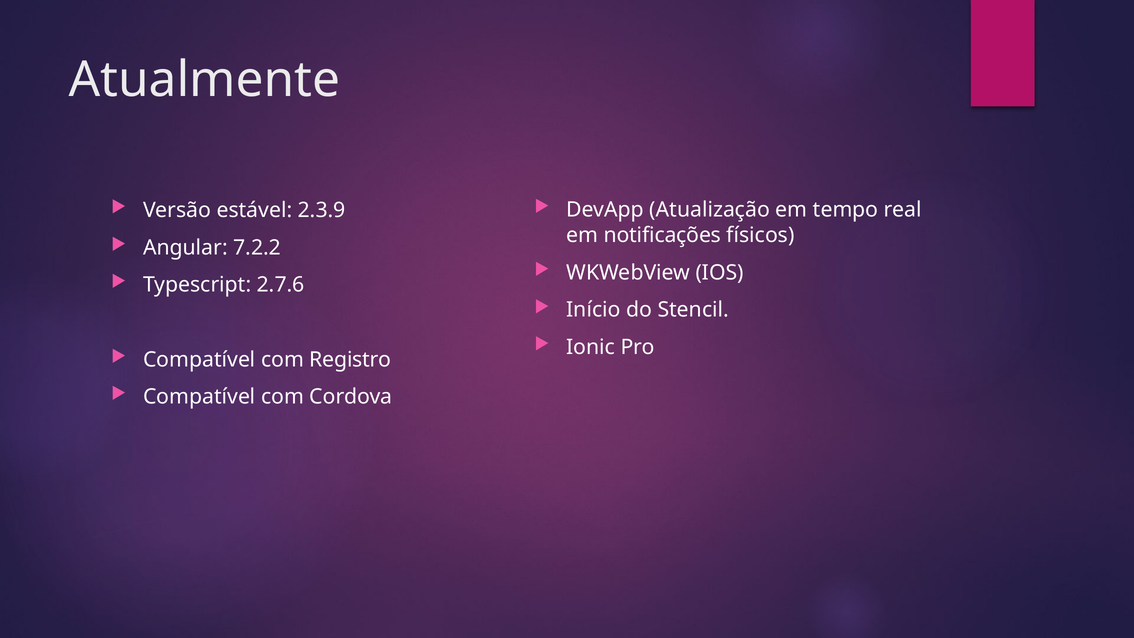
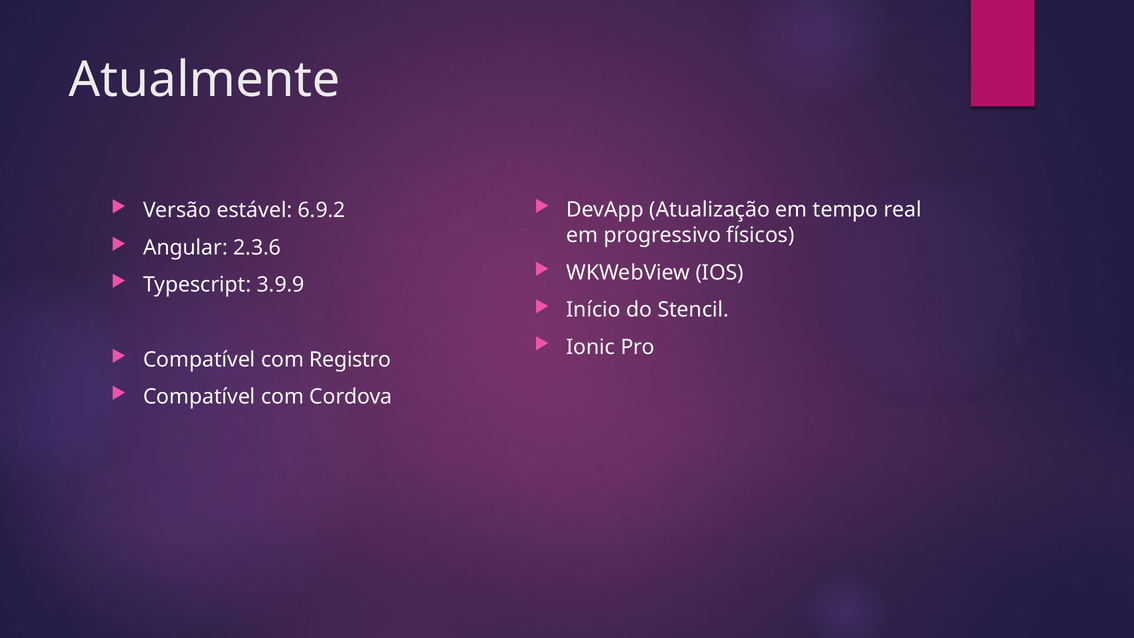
2.3.9: 2.3.9 -> 6.9.2 (322, 210)
notificações: notificações -> progressivo (662, 235)
7.2.2: 7.2.2 -> 2.3.6 (257, 247)
2.7.6: 2.7.6 -> 3.9.9 (281, 285)
